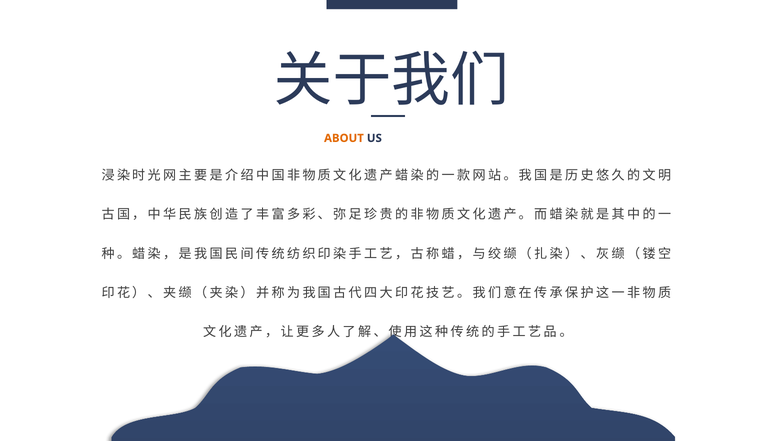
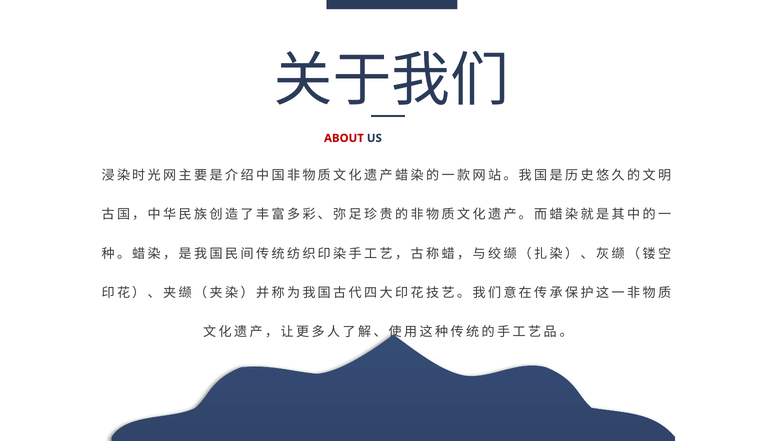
ABOUT colour: orange -> red (344, 138)
